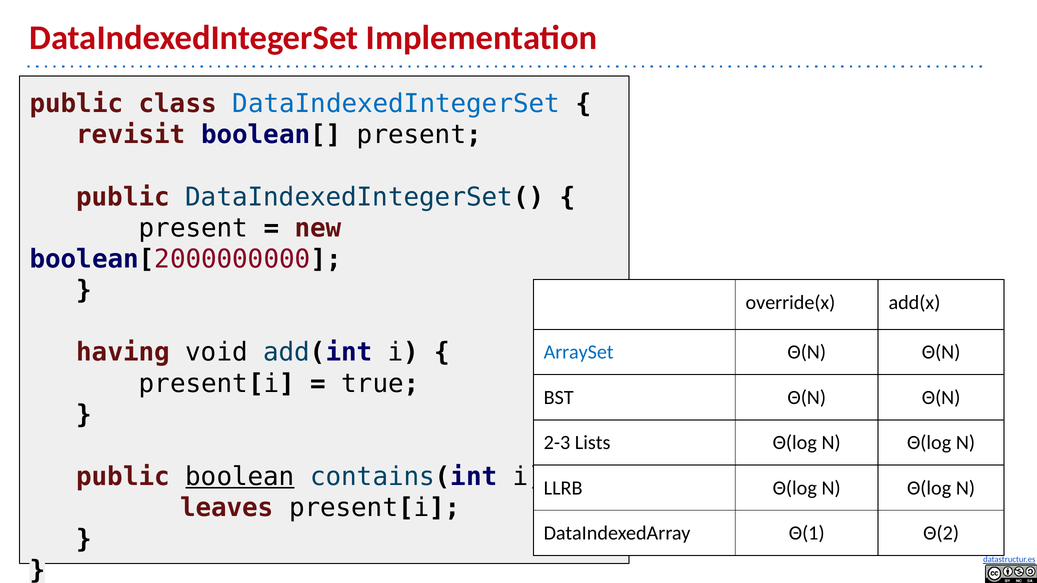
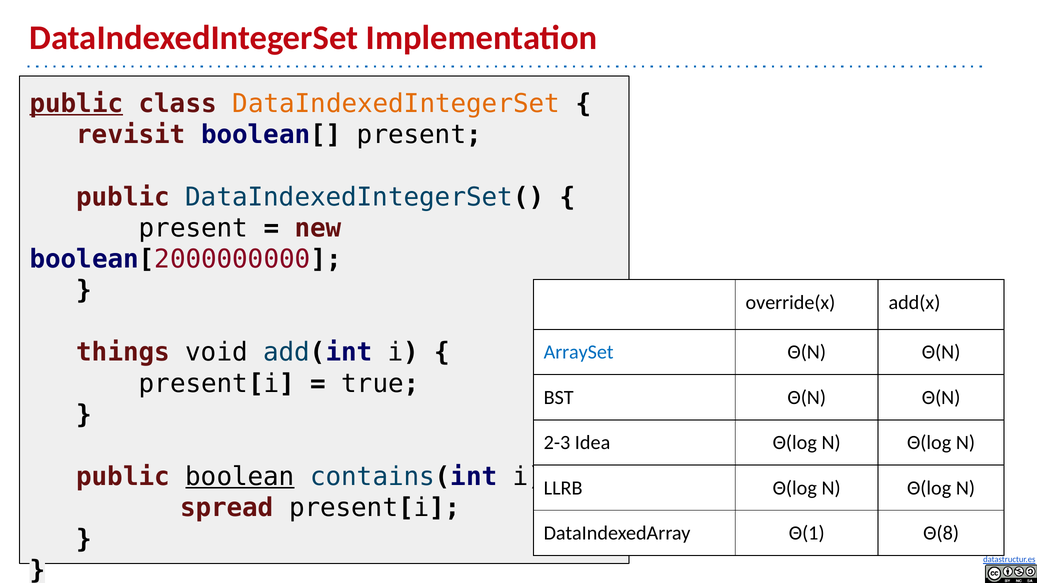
public underline: none -> present (76, 104)
DataIndexedIntegerSet colour: blue -> orange (396, 104)
having: having -> things (123, 353)
Lists: Lists -> Idea (593, 443)
leaves: leaves -> spread (227, 508)
Θ(2: Θ(2 -> Θ(8 (941, 533)
